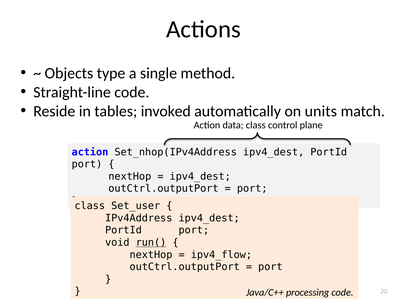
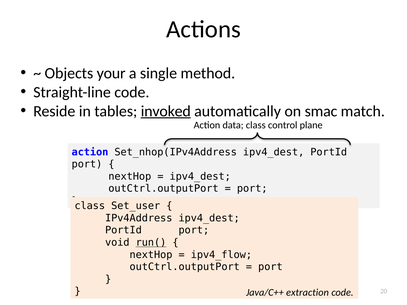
type: type -> your (111, 73)
invoked underline: none -> present (166, 111)
units: units -> smac (321, 111)
processing: processing -> extraction (307, 293)
